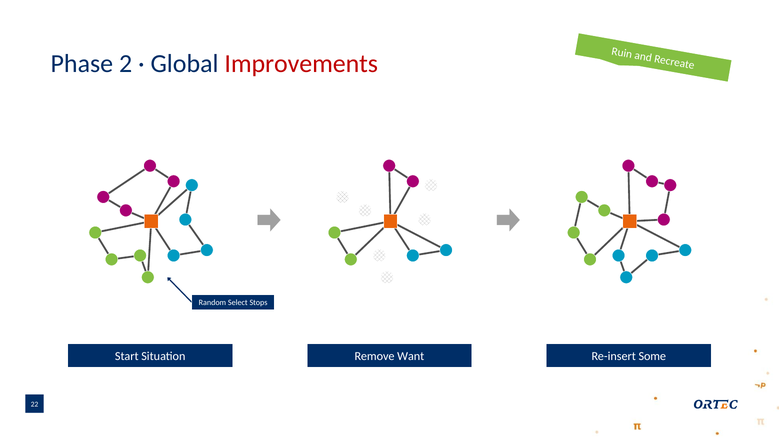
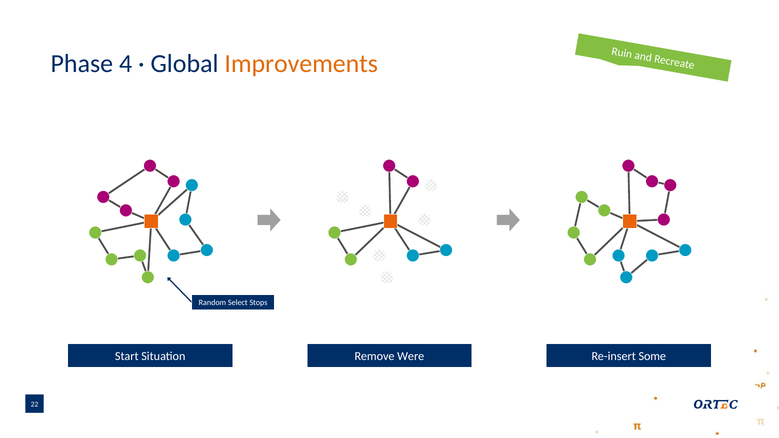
2: 2 -> 4 (126, 64)
Improvements colour: red -> orange (301, 64)
Want: Want -> Were (411, 357)
